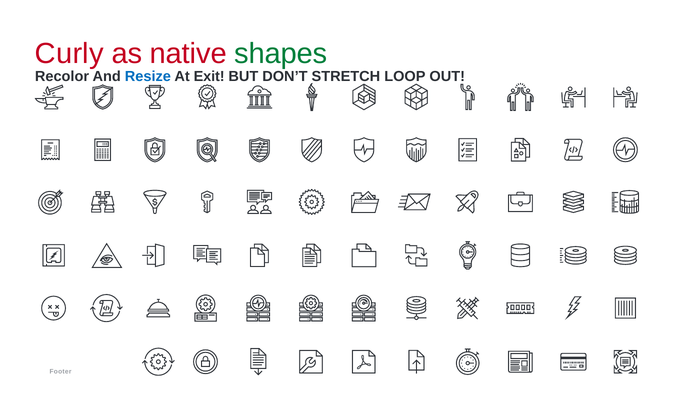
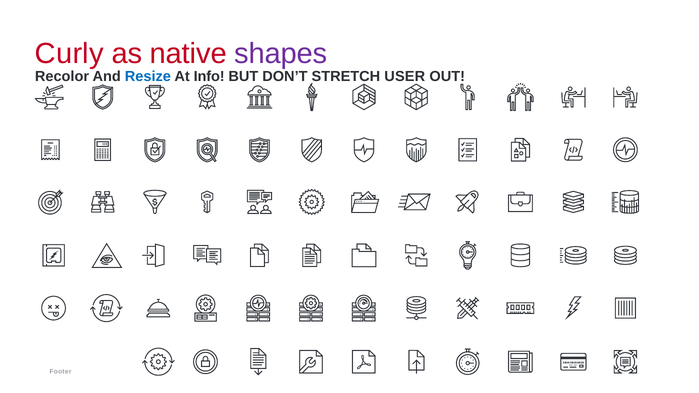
shapes colour: green -> purple (281, 54)
Exit: Exit -> Info (209, 77)
LOOP: LOOP -> USER (405, 77)
